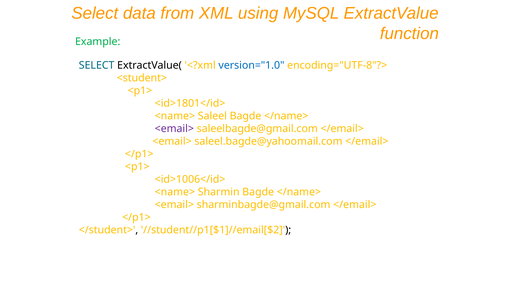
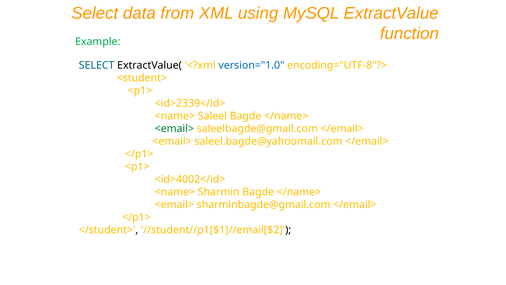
<id>1801</id>: <id>1801</id> -> <id>2339</id> (190, 103)
<email> colour: purple -> green (174, 129)
<id>1006</id>: <id>1006</id> -> <id>4002</id> (190, 179)
